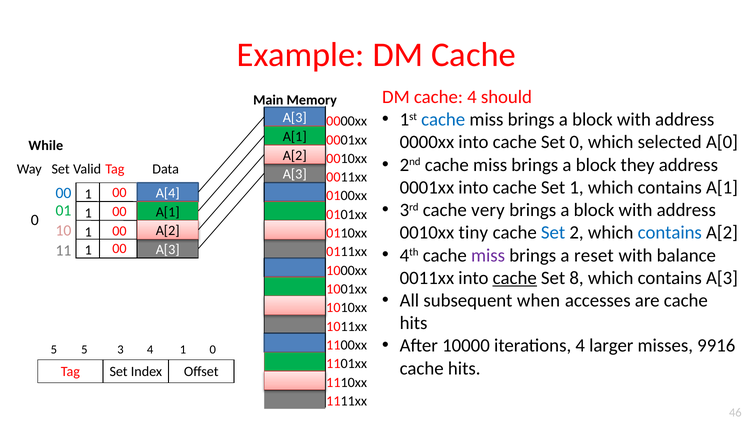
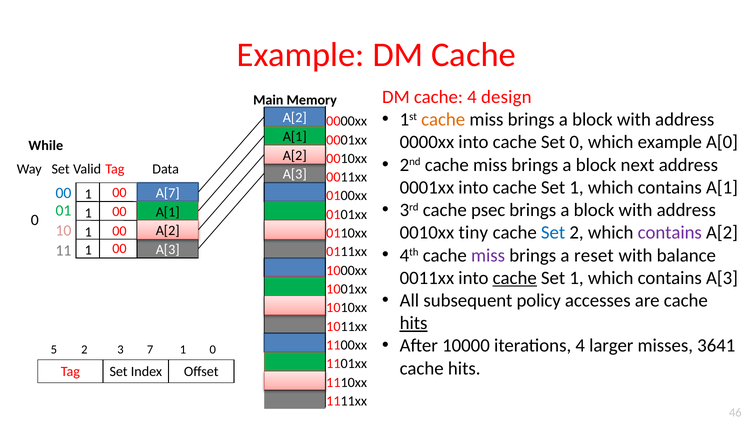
should: should -> design (506, 97)
cache colour: blue -> orange (443, 120)
A[3: A[3 -> A[2 (295, 118)
which selected: selected -> example (670, 142)
they: they -> next (638, 165)
A[4: A[4 -> A[7 (168, 193)
very: very -> psec (488, 210)
contains colour: blue -> purple (670, 232)
8: 8 -> 1 (577, 278)
when: when -> policy (539, 300)
hits underline: none -> present (414, 323)
9916: 9916 -> 3641 (716, 345)
5 5: 5 -> 2 (84, 349)
3 4: 4 -> 7 (150, 349)
